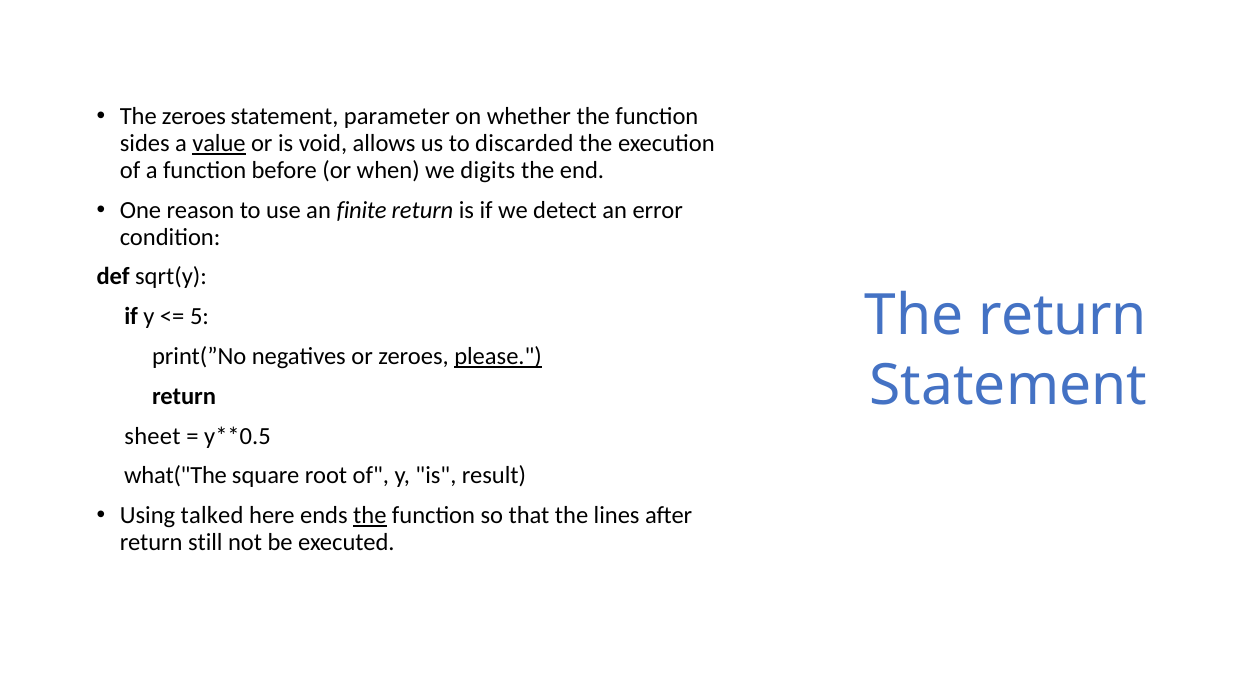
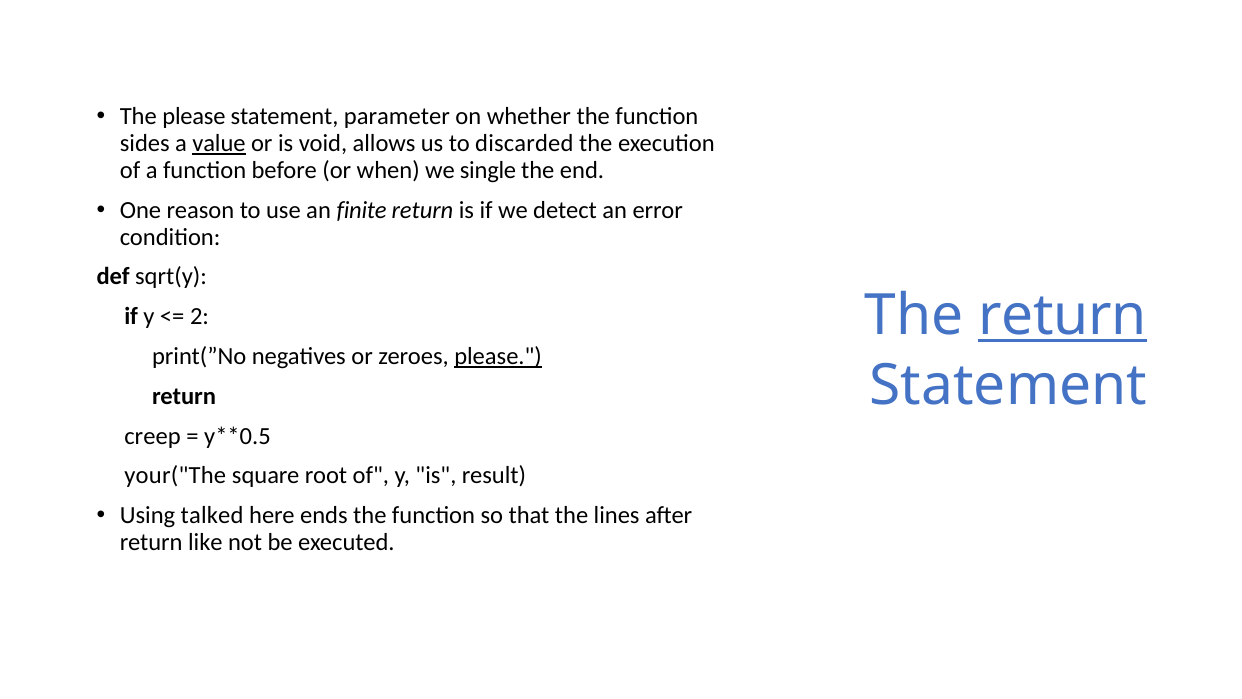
The zeroes: zeroes -> please (194, 116)
digits: digits -> single (488, 170)
return underline: none -> present (1063, 316)
5: 5 -> 2 (200, 316)
sheet: sheet -> creep (153, 436)
what("The: what("The -> your("The (175, 476)
the underline: present -> none (370, 515)
still: still -> like (205, 542)
